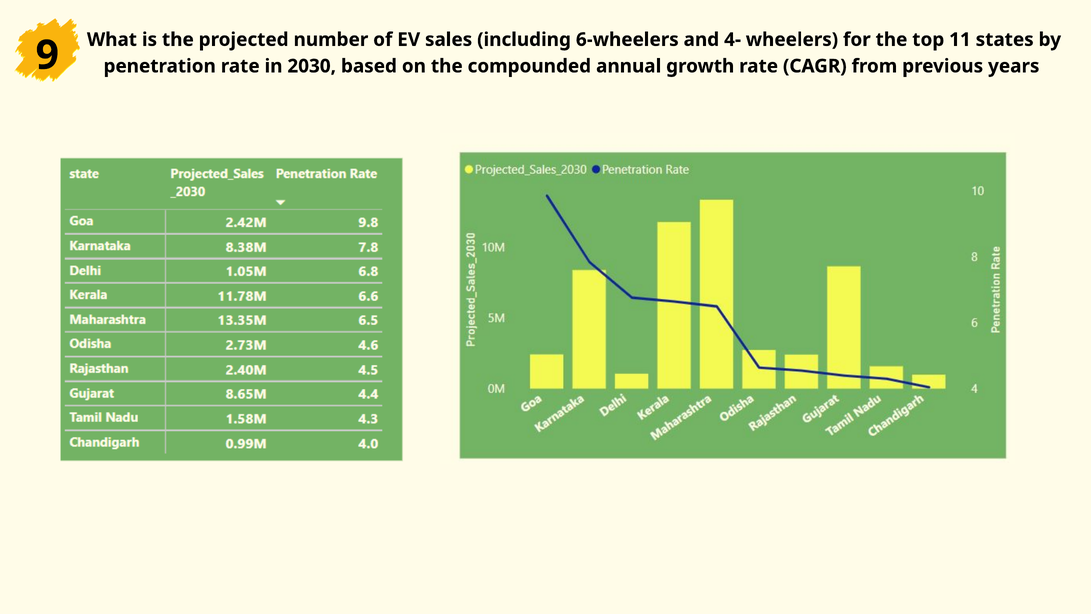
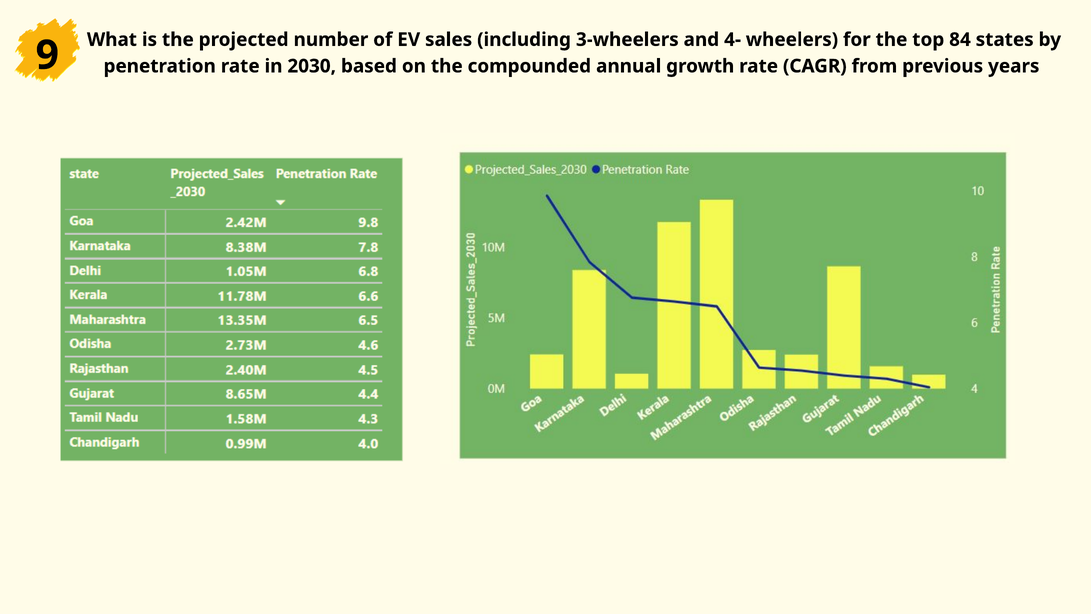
6-wheelers: 6-wheelers -> 3-wheelers (627, 40)
11: 11 -> 84 (960, 40)
